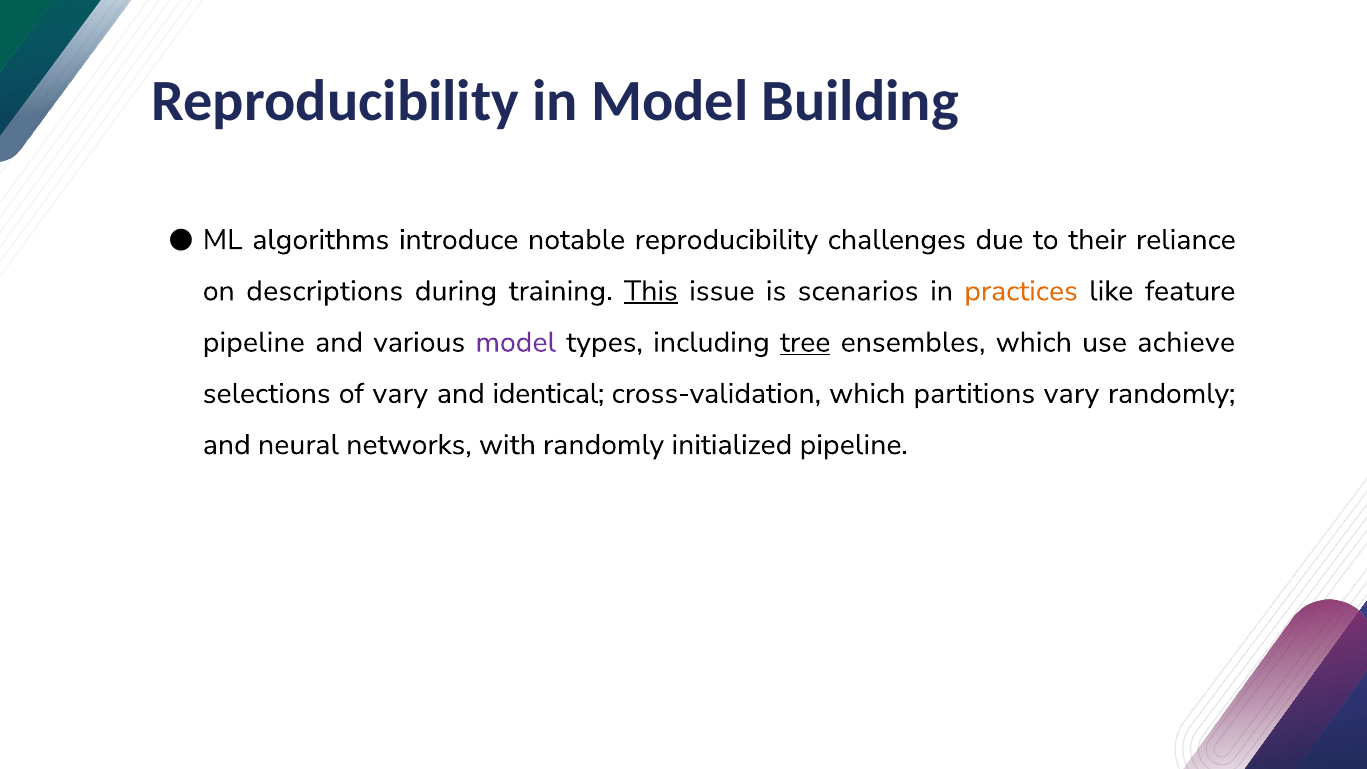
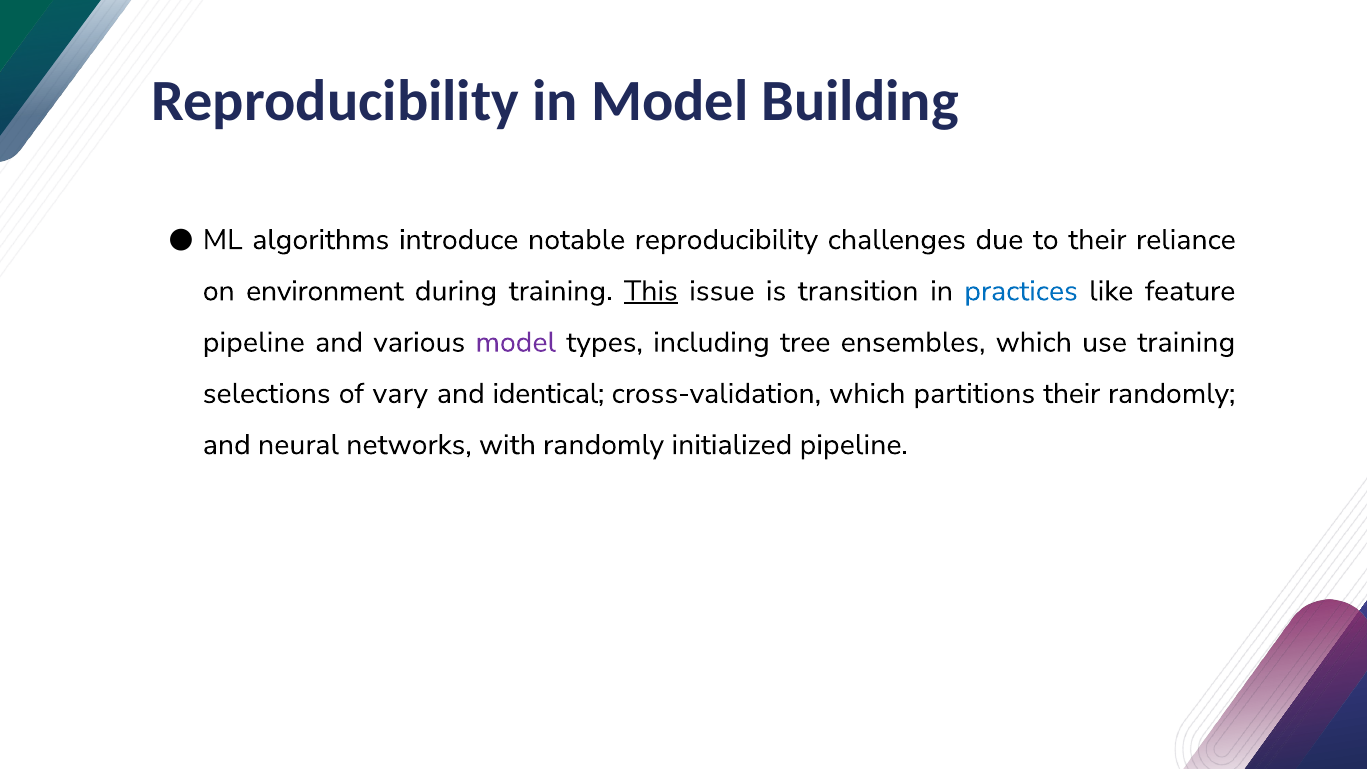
descriptions: descriptions -> environment (325, 291)
scenarios: scenarios -> transition (858, 291)
practices colour: orange -> blue (1021, 291)
tree underline: present -> none (805, 342)
use achieve: achieve -> training (1186, 342)
partitions vary: vary -> their (1072, 393)
